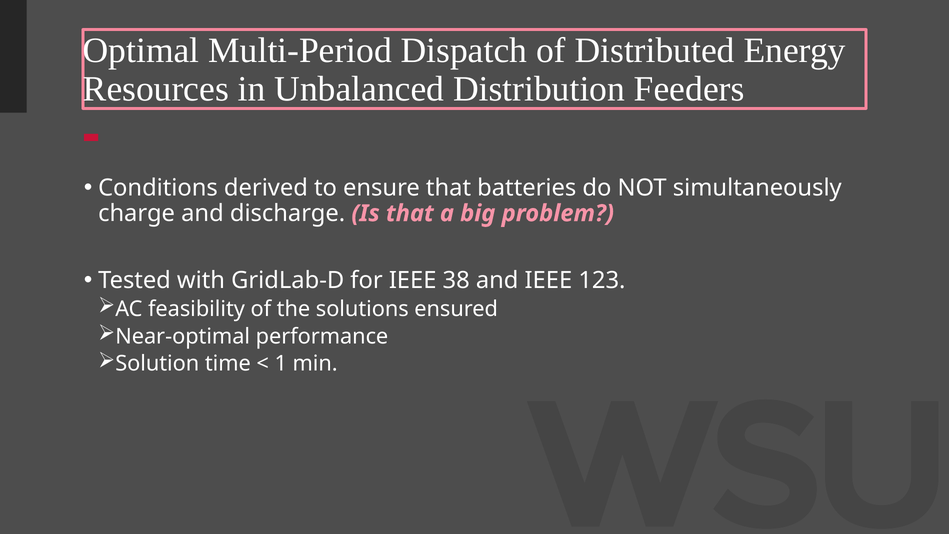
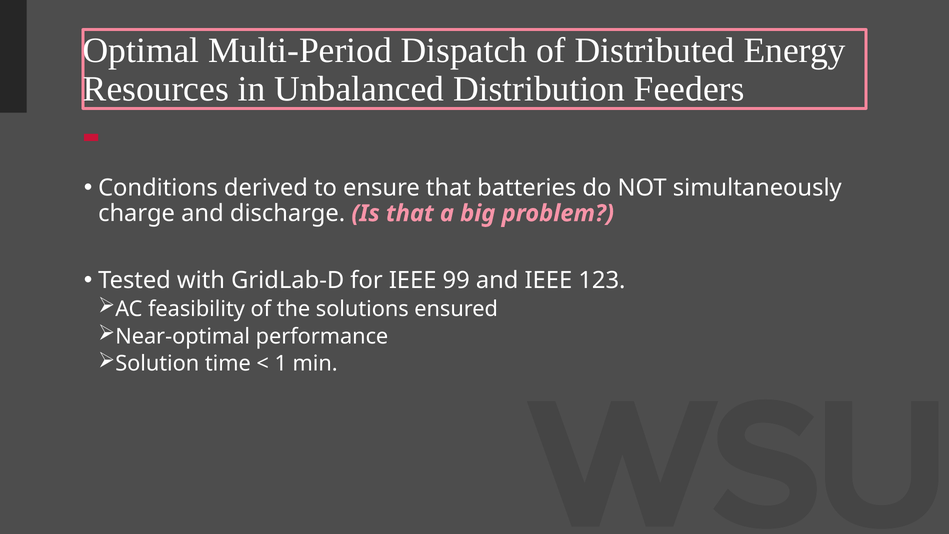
38: 38 -> 99 (456, 280)
